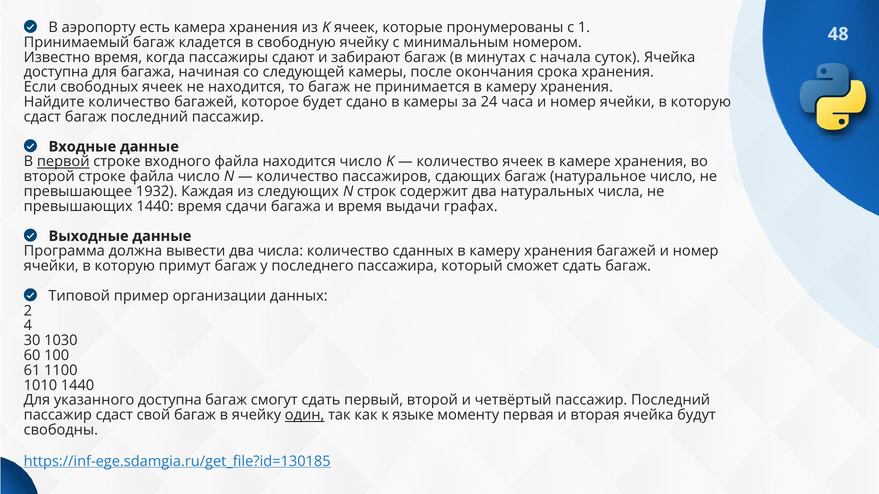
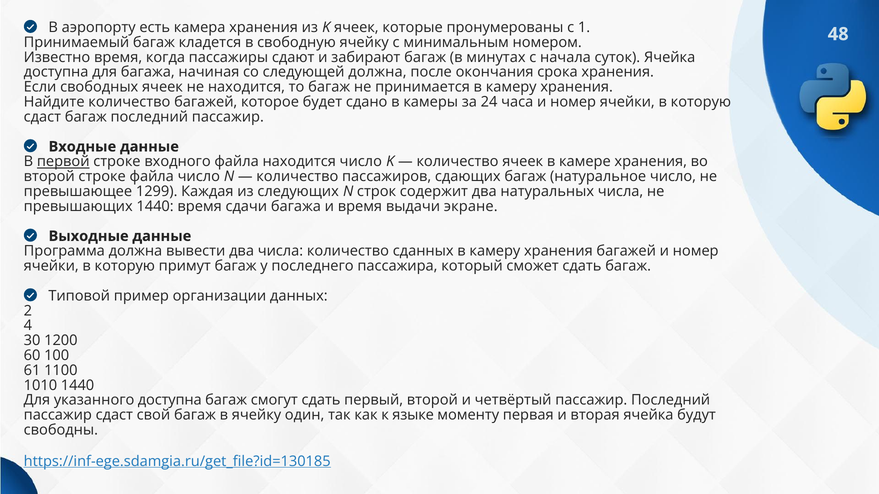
следующей камеры: камеры -> должна (377, 72)
1932: 1932 -> 1299 (157, 192)
графах: графах -> экране (471, 206)
1030: 1030 -> 1200 (61, 341)
один underline: present -> none (305, 415)
